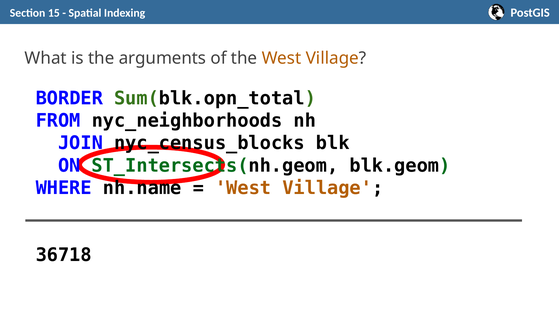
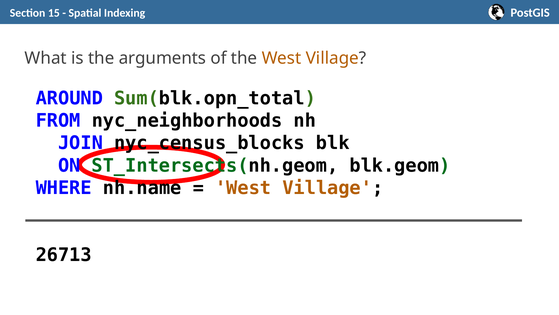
BORDER: BORDER -> AROUND (69, 98)
36718: 36718 -> 26713 (64, 255)
